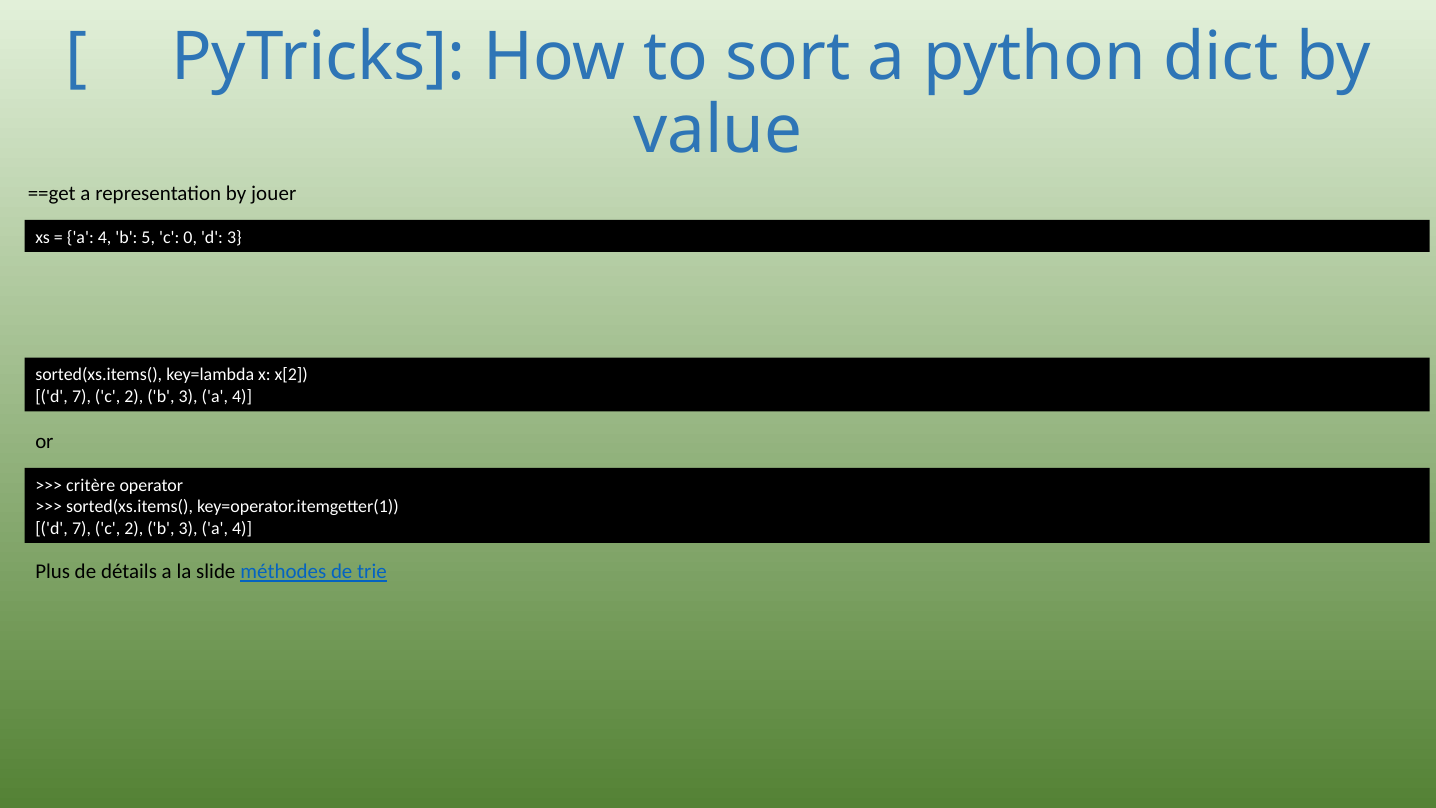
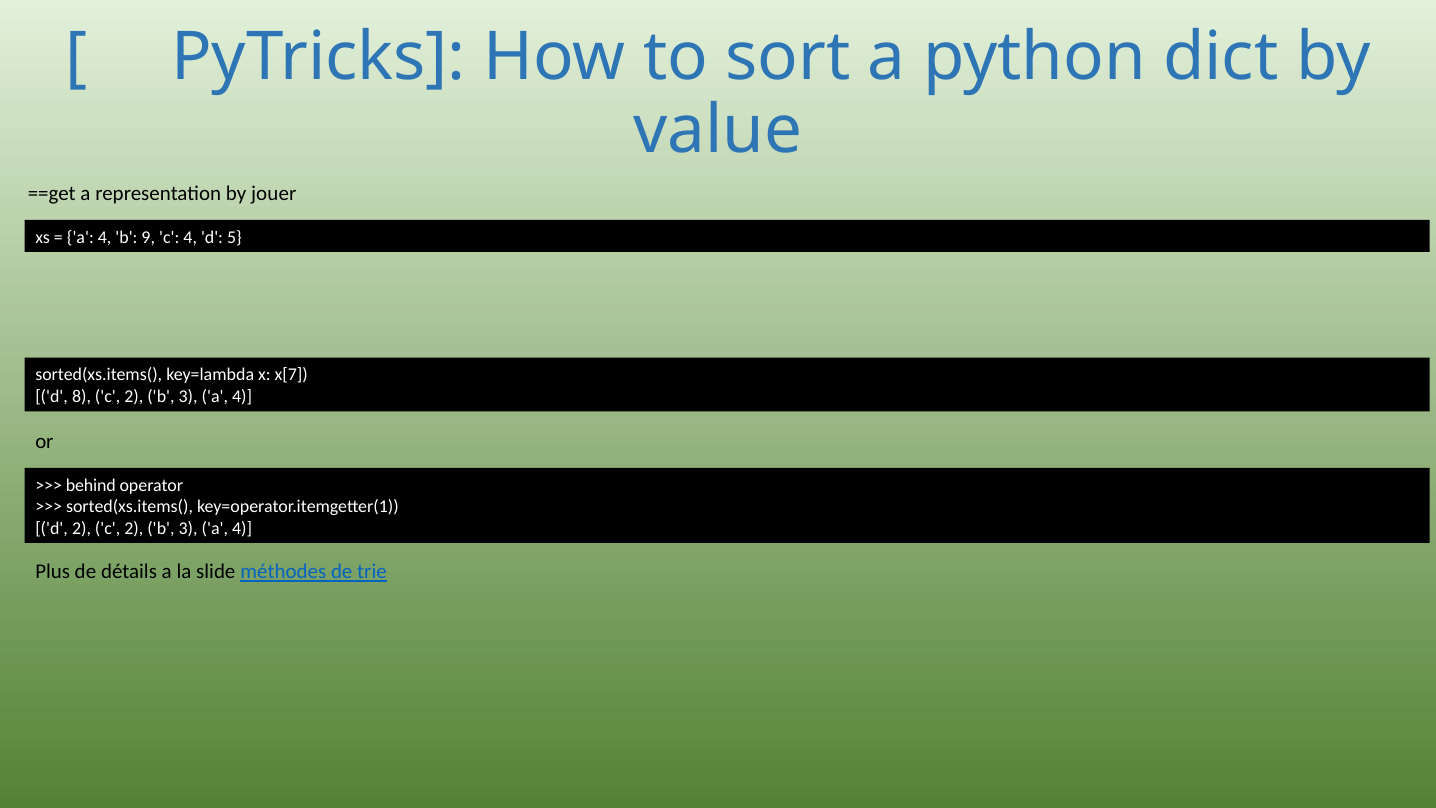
5: 5 -> 9 (148, 237)
c 0: 0 -> 4 (190, 237)
d 3: 3 -> 5 (235, 237)
x[2: x[2 -> x[7 (291, 375)
7: 7 -> 8 (81, 396)
critère: critère -> behind (91, 485)
7: 7 -> 2 (81, 528)
